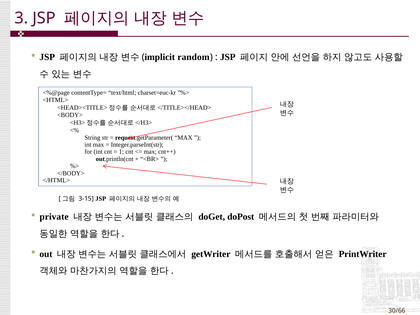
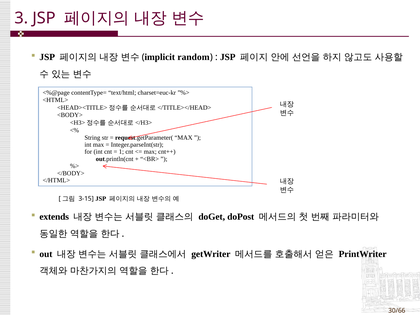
private: private -> extends (54, 217)
